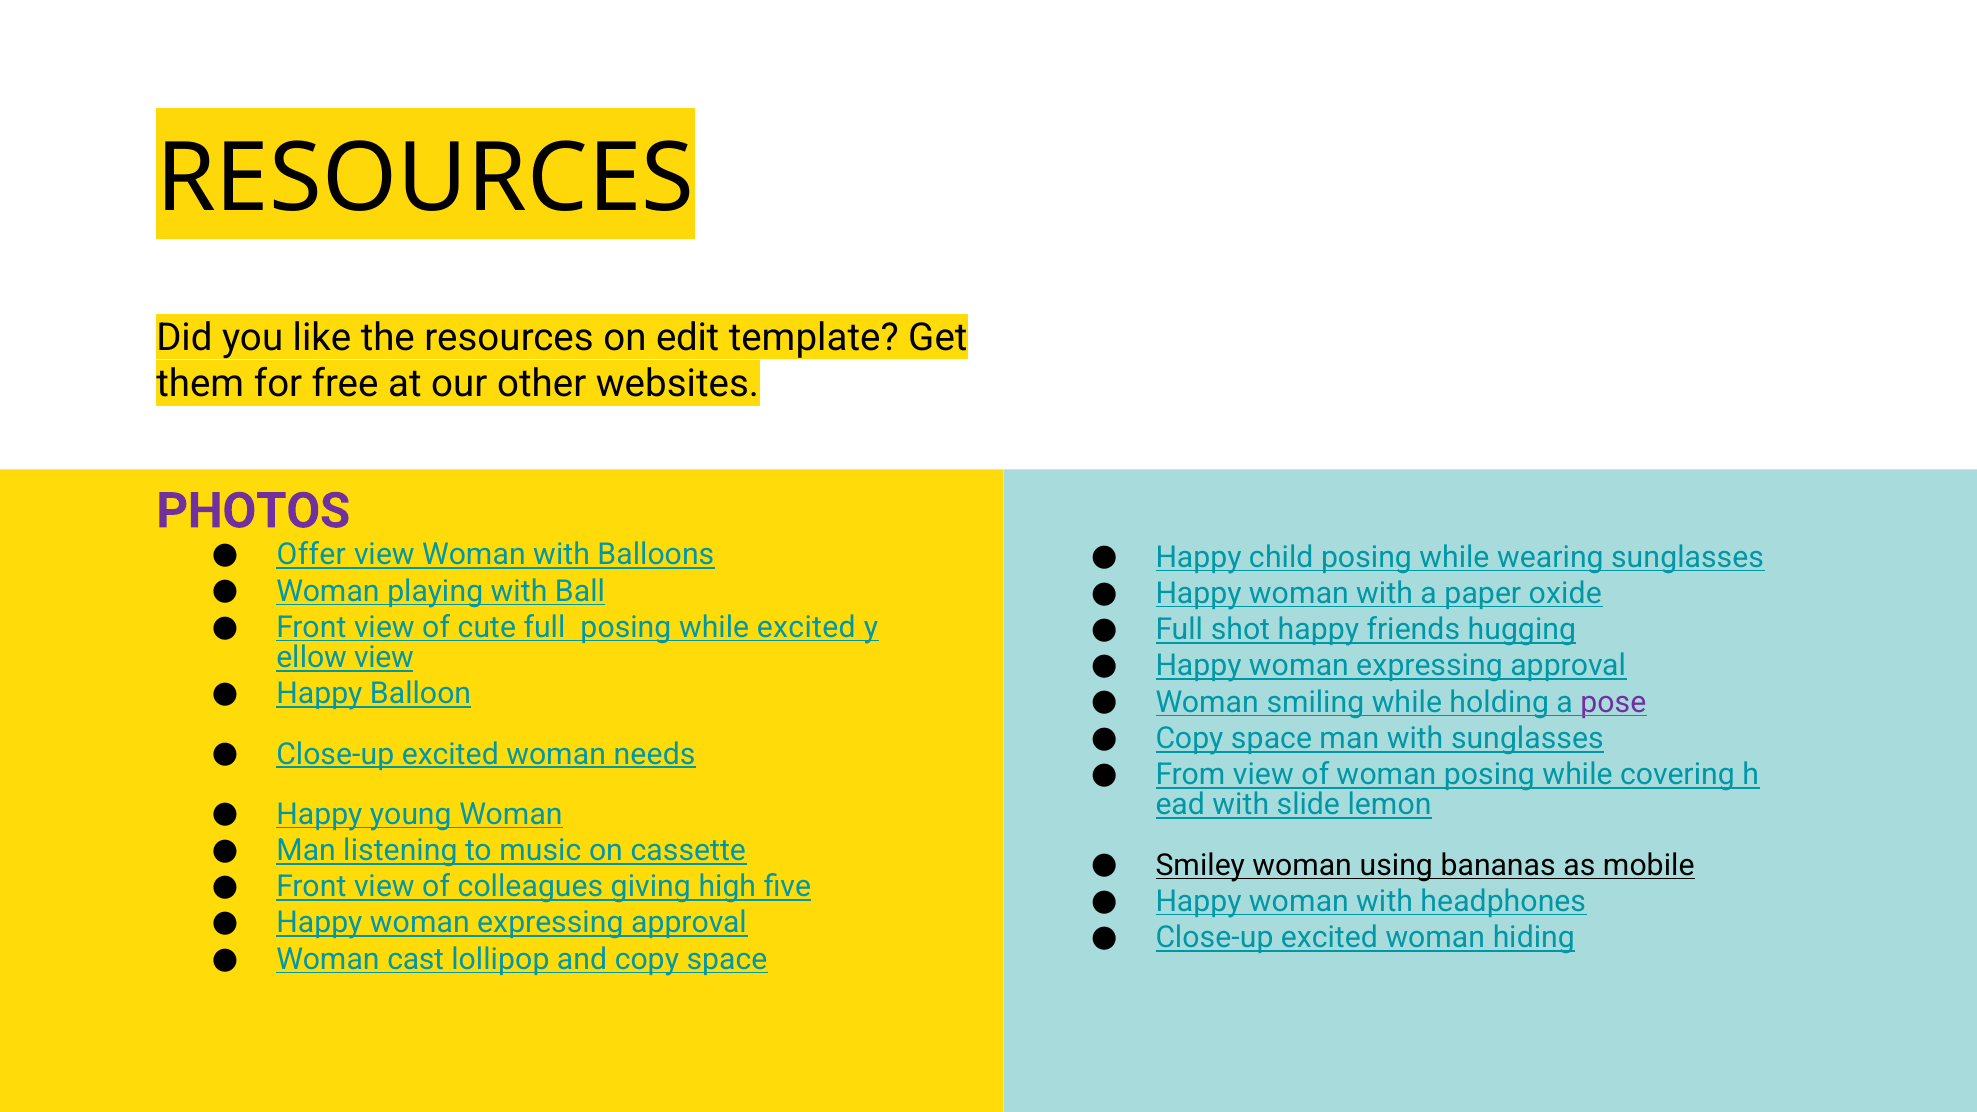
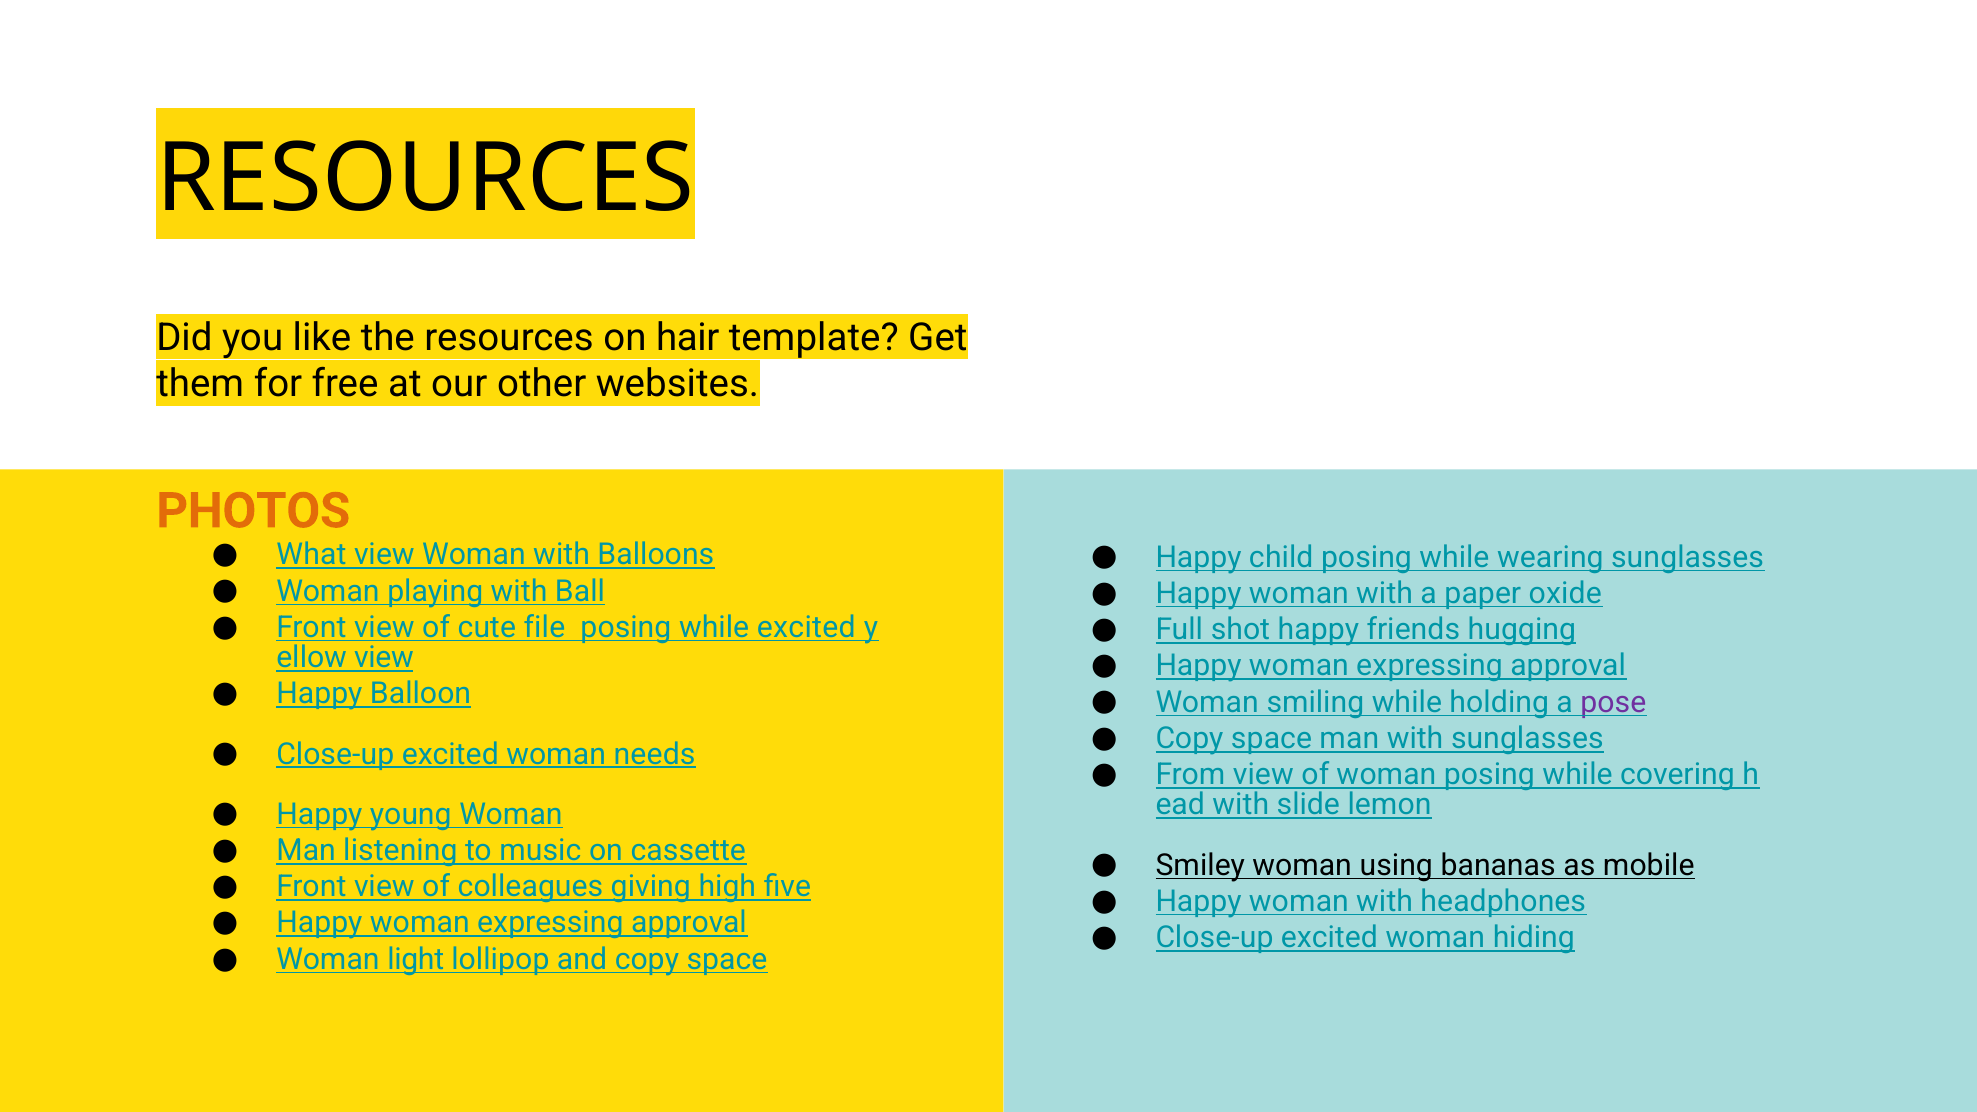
edit: edit -> hair (688, 337)
PHOTOS colour: purple -> orange (253, 511)
Offer: Offer -> What (311, 555)
cute full: full -> file (544, 627)
cast: cast -> light (416, 959)
